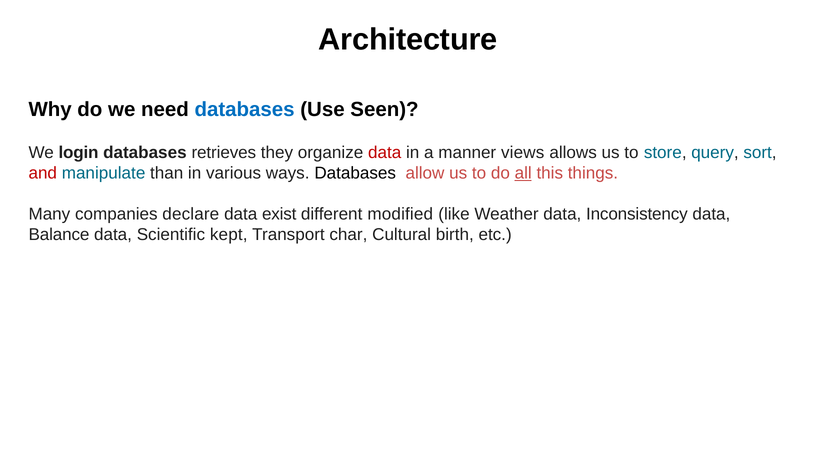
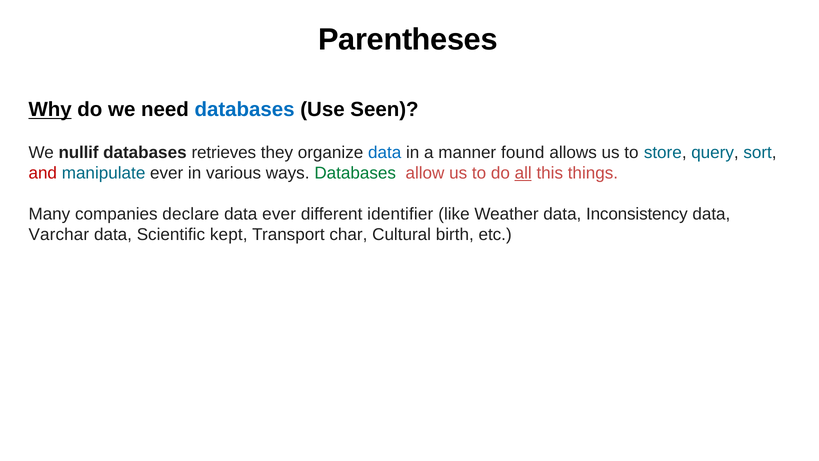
Architecture: Architecture -> Parentheses (408, 40)
Why underline: none -> present (50, 110)
login: login -> nullif (79, 152)
data colour: red -> blue (385, 152)
views: views -> found (523, 152)
manipulate than: than -> ever (167, 173)
Databases colour: black -> green (355, 173)
data exist: exist -> ever (279, 214)
modified: modified -> identifier (400, 214)
Balance: Balance -> Varchar (59, 234)
